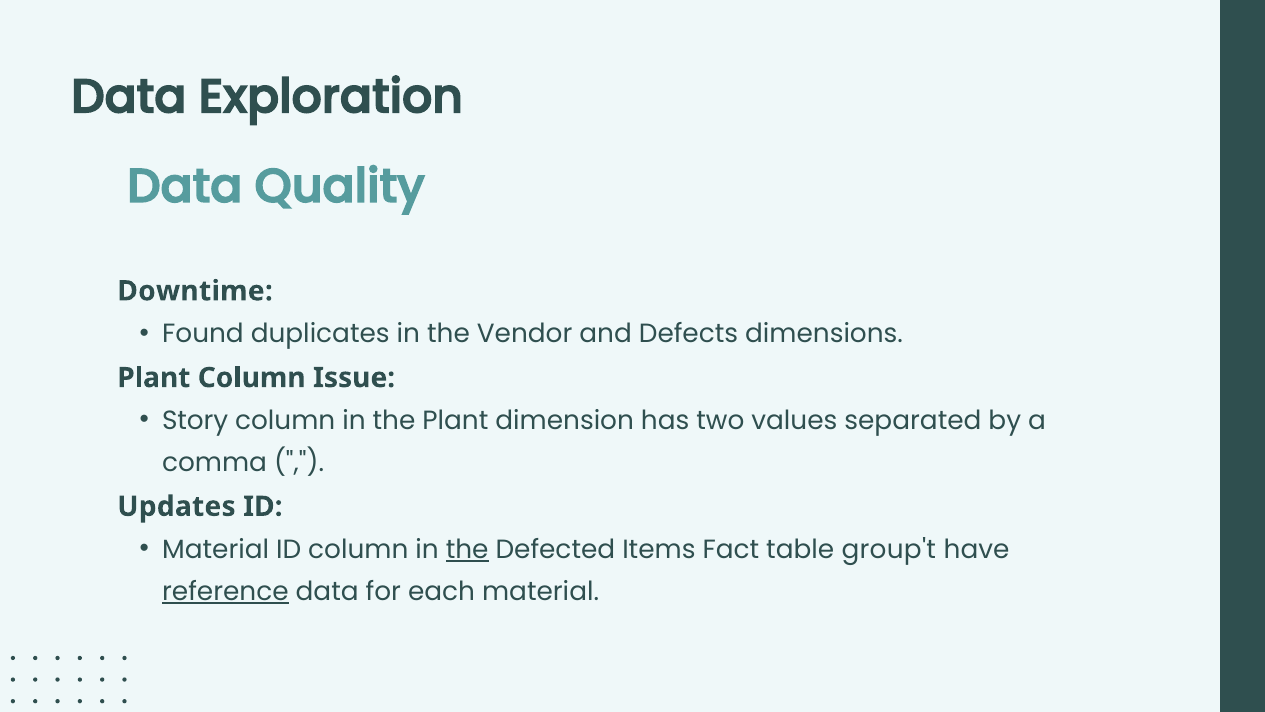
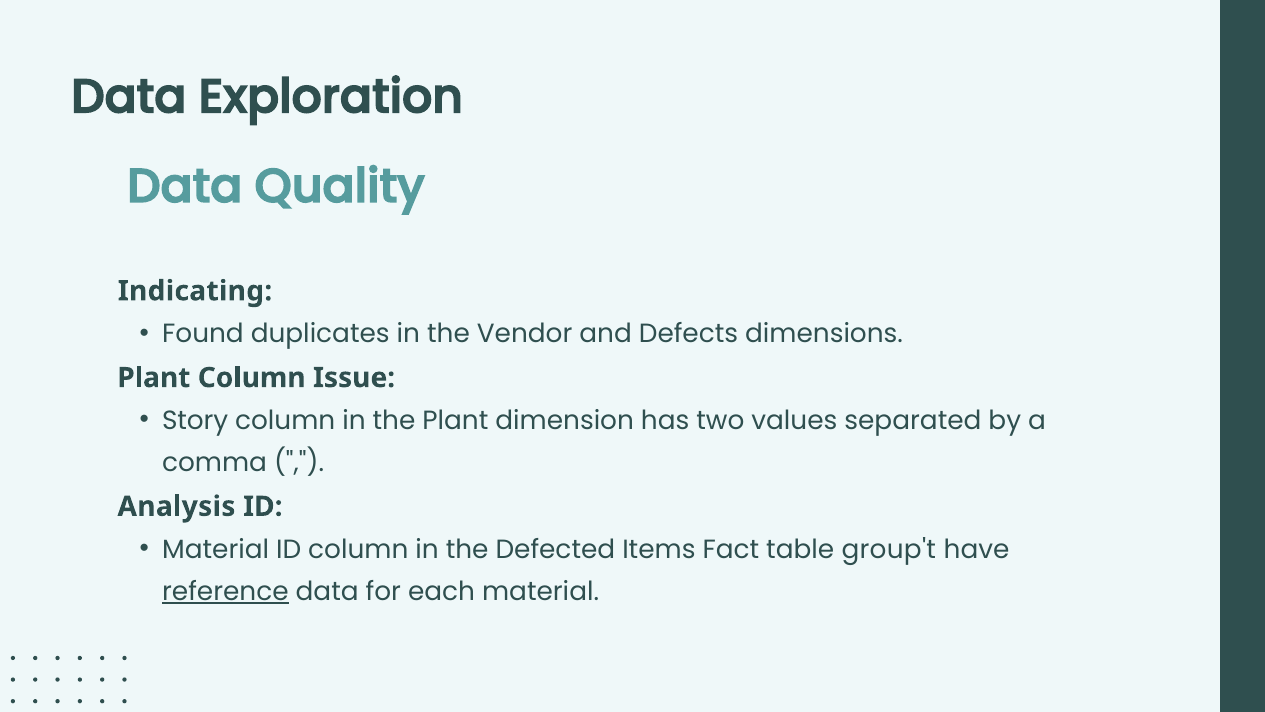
Downtime: Downtime -> Indicating (195, 291)
Updates: Updates -> Analysis (176, 506)
the underline: present -> none (467, 549)
